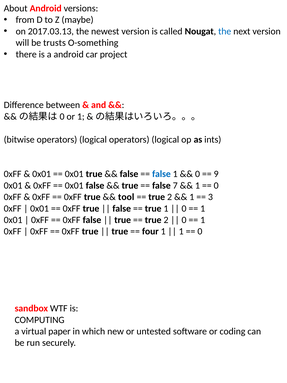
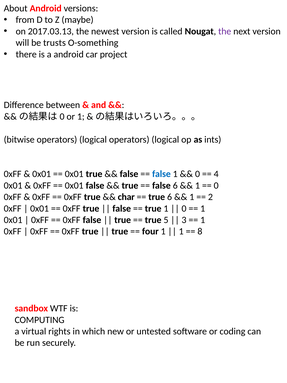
the colour: blue -> purple (225, 31)
9: 9 -> 4 (216, 174)
false 7: 7 -> 6 (175, 185)
tool: tool -> char (126, 197)
2: 2 -> 6 (170, 197)
3: 3 -> 2 (210, 197)
2: 2 -> 5 (166, 220)
0: 0 -> 3 (184, 220)
0: 0 -> 8 (200, 231)
paper: paper -> rights (59, 331)
